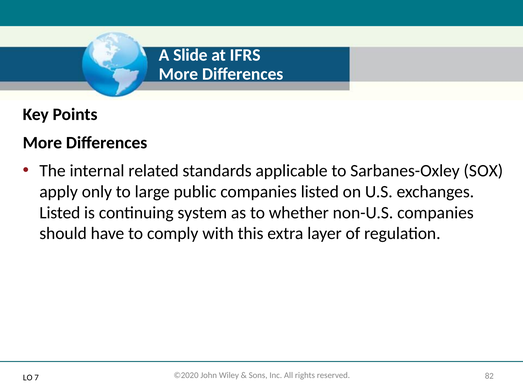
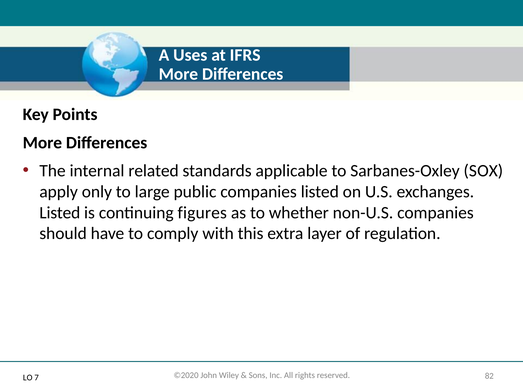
Slide: Slide -> Uses (190, 55)
system: system -> figures (202, 213)
